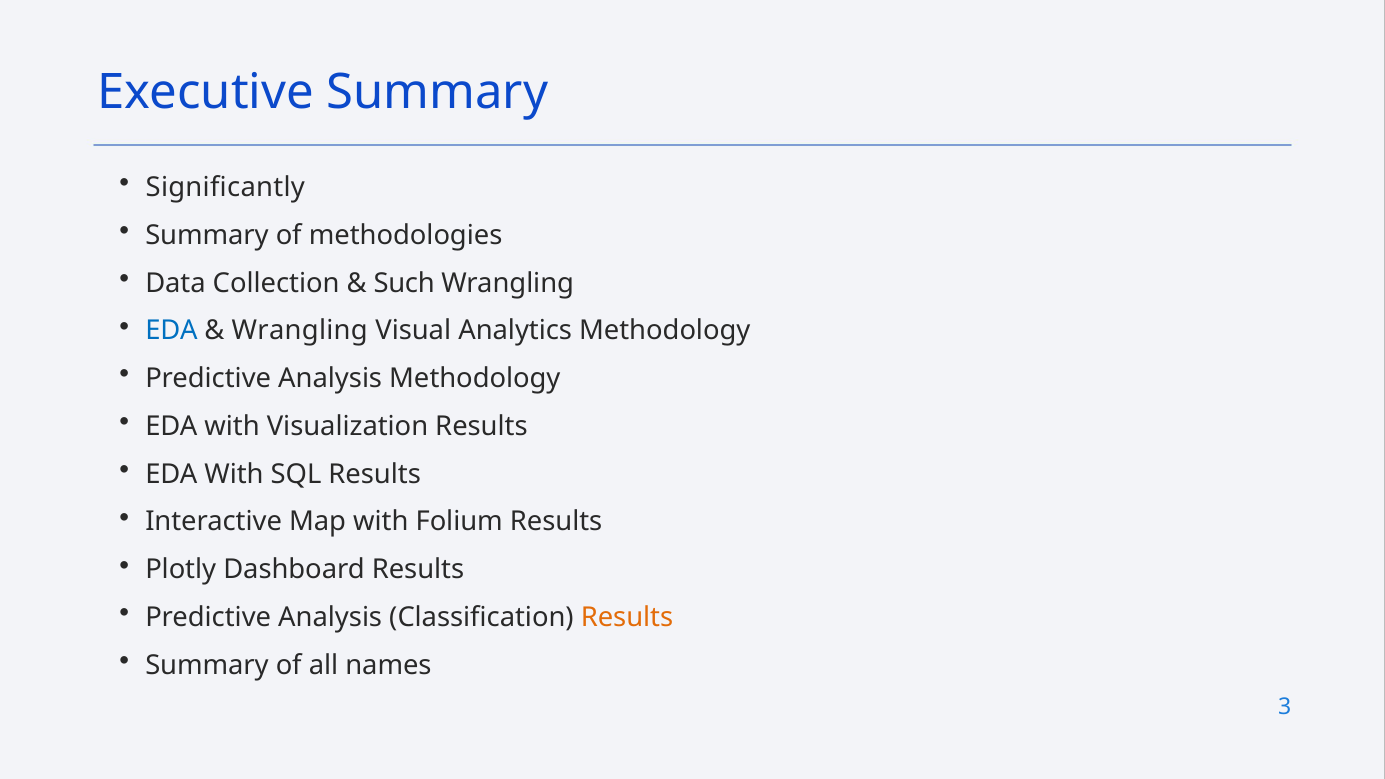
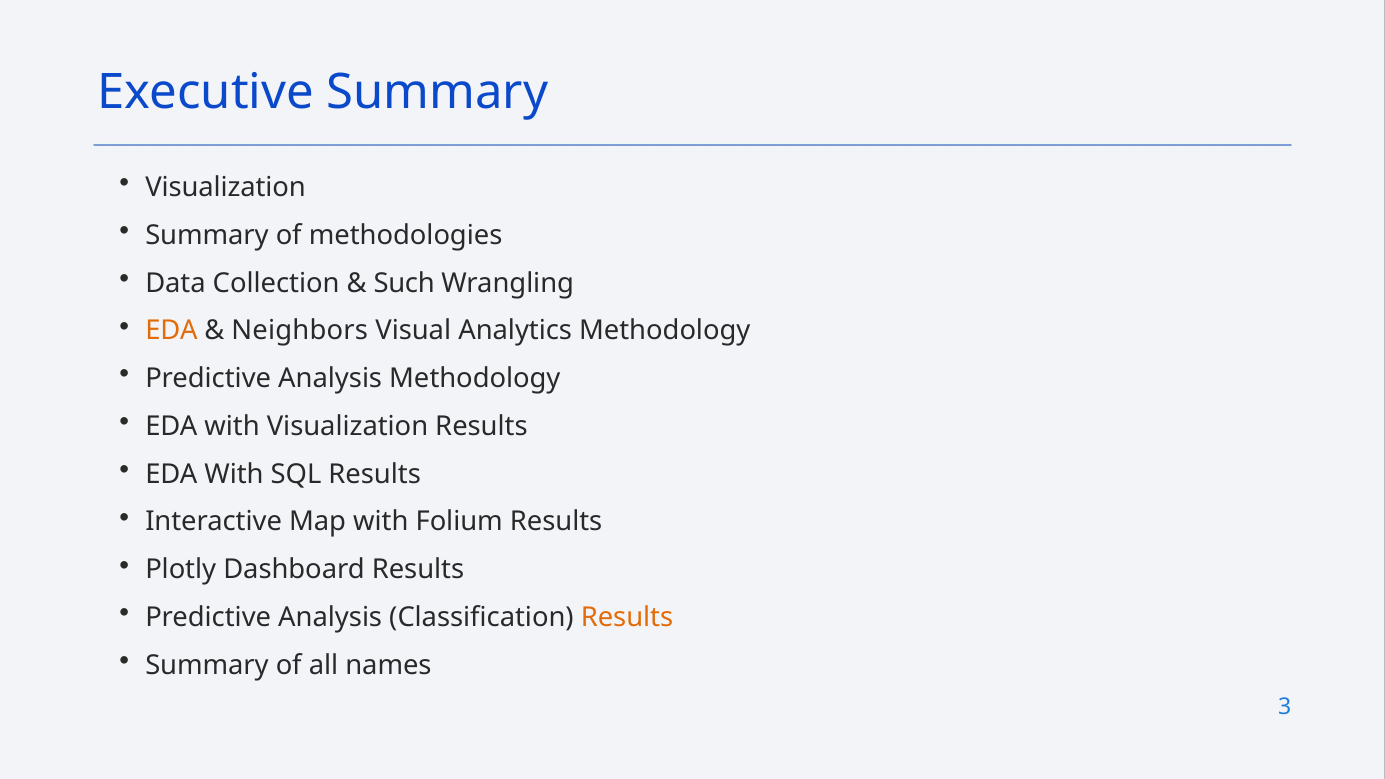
Significantly: Significantly -> Visualization (225, 188)
EDA colour: blue -> orange (171, 331)
Wrangling: Wrangling -> Neighbors (300, 331)
